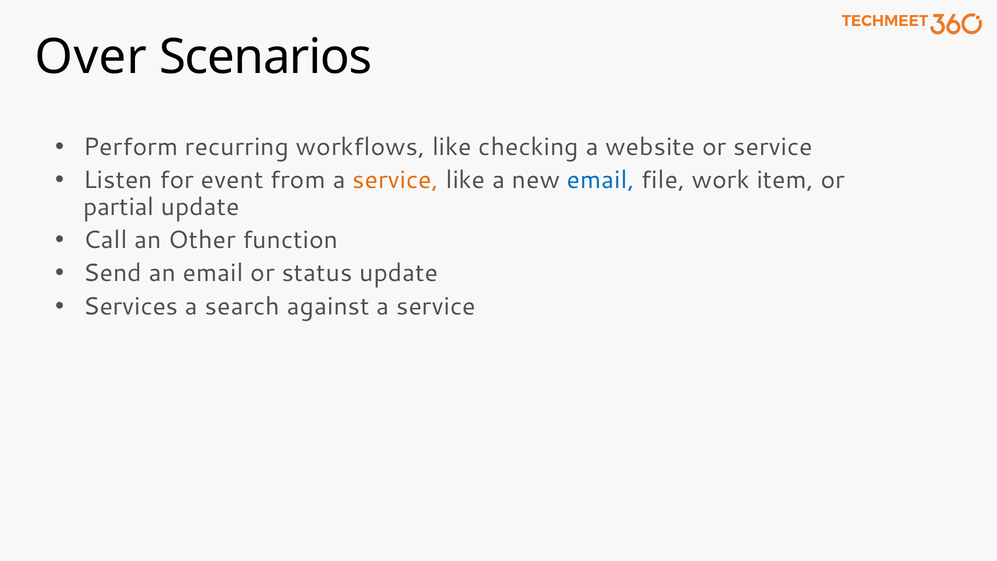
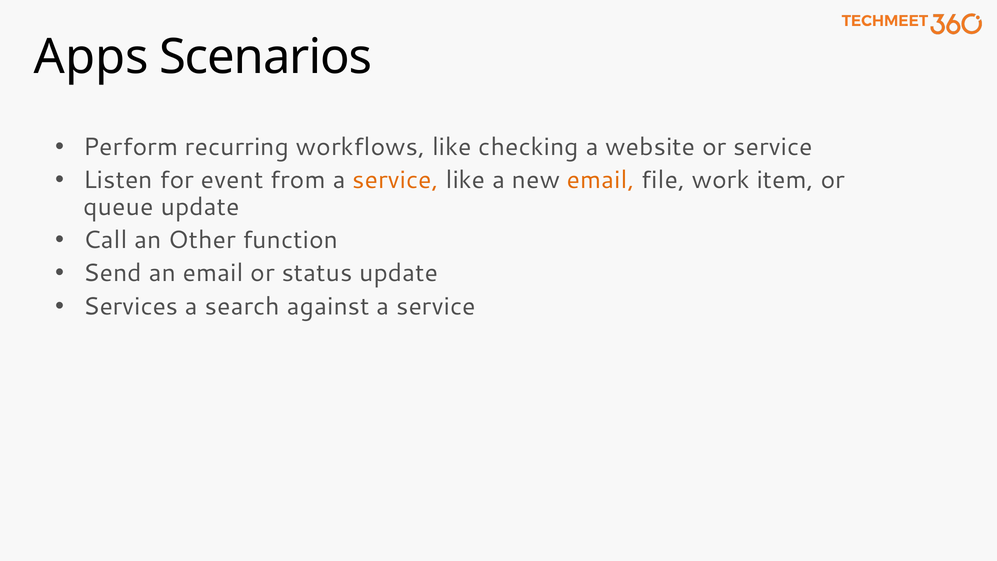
Over: Over -> Apps (91, 57)
email colour: blue -> orange (601, 180)
partial: partial -> queue (118, 207)
